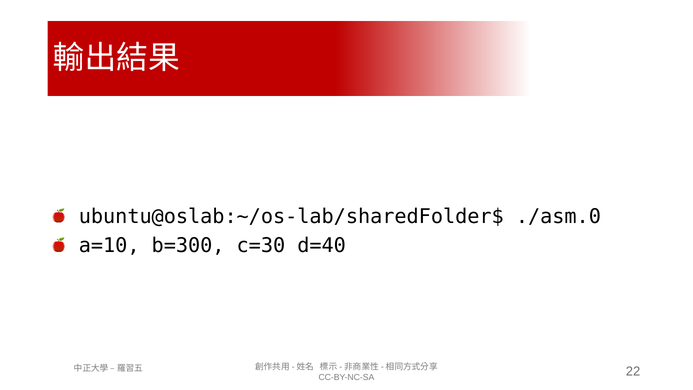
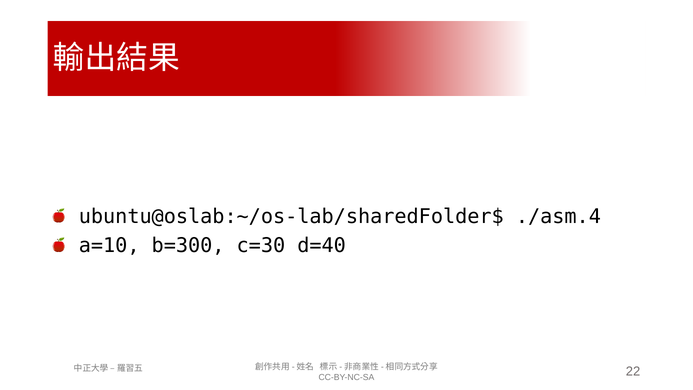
./asm.0: ./asm.0 -> ./asm.4 (558, 216)
